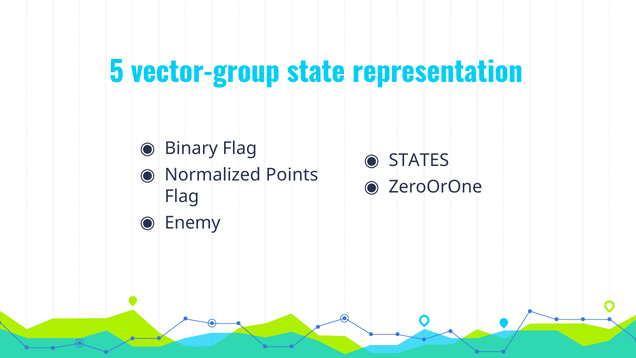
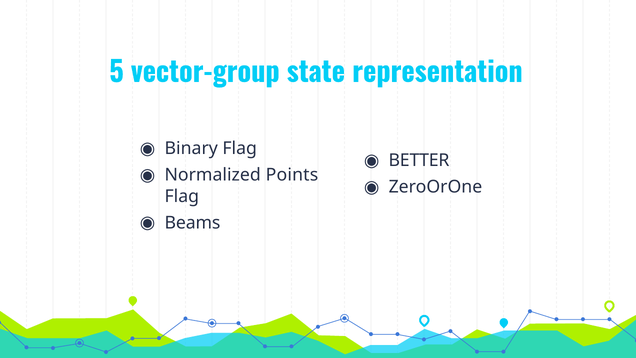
STATES: STATES -> BETTER (419, 160)
Enemy: Enemy -> Beams (193, 223)
